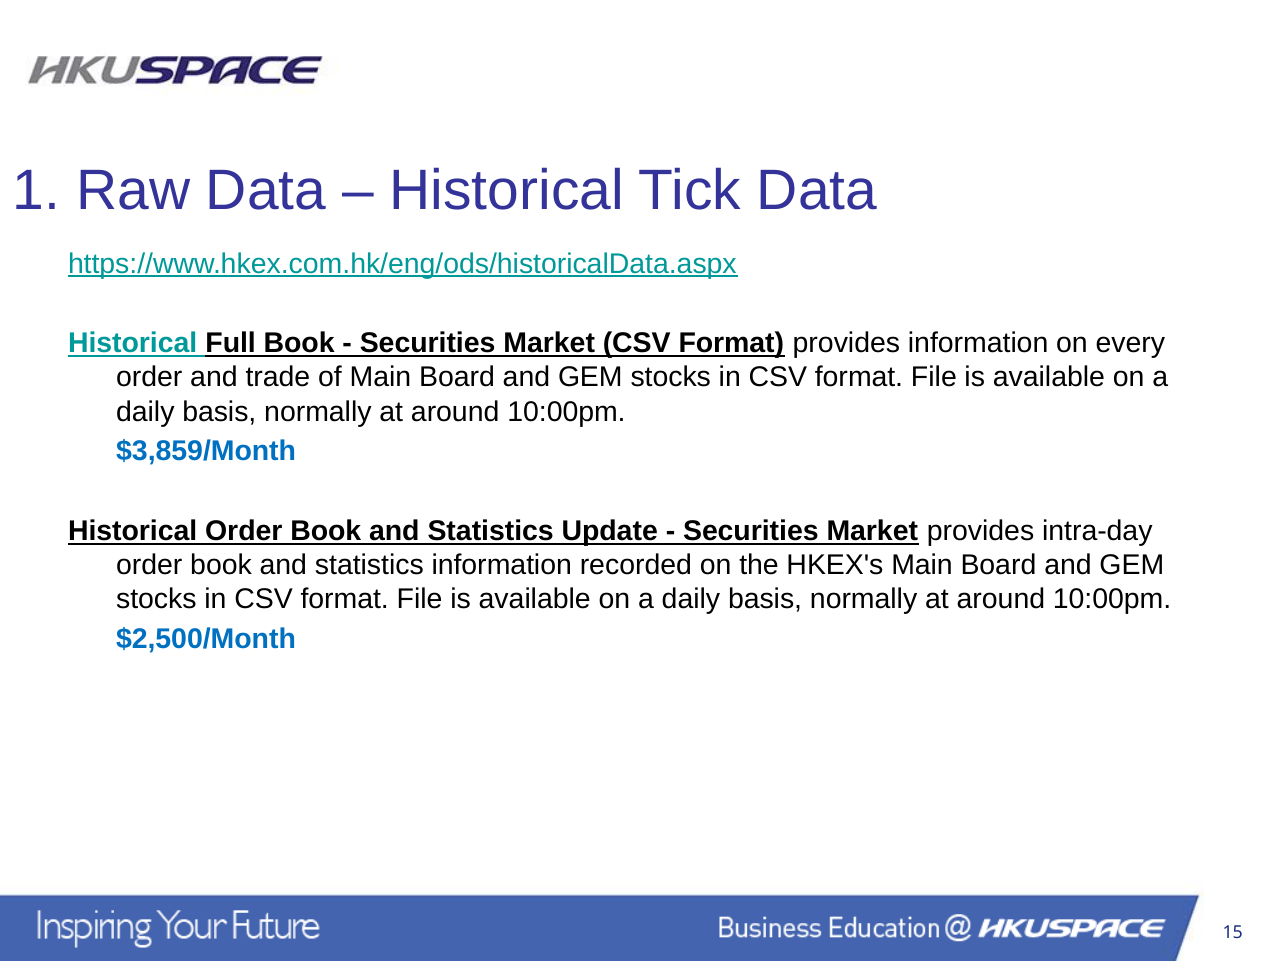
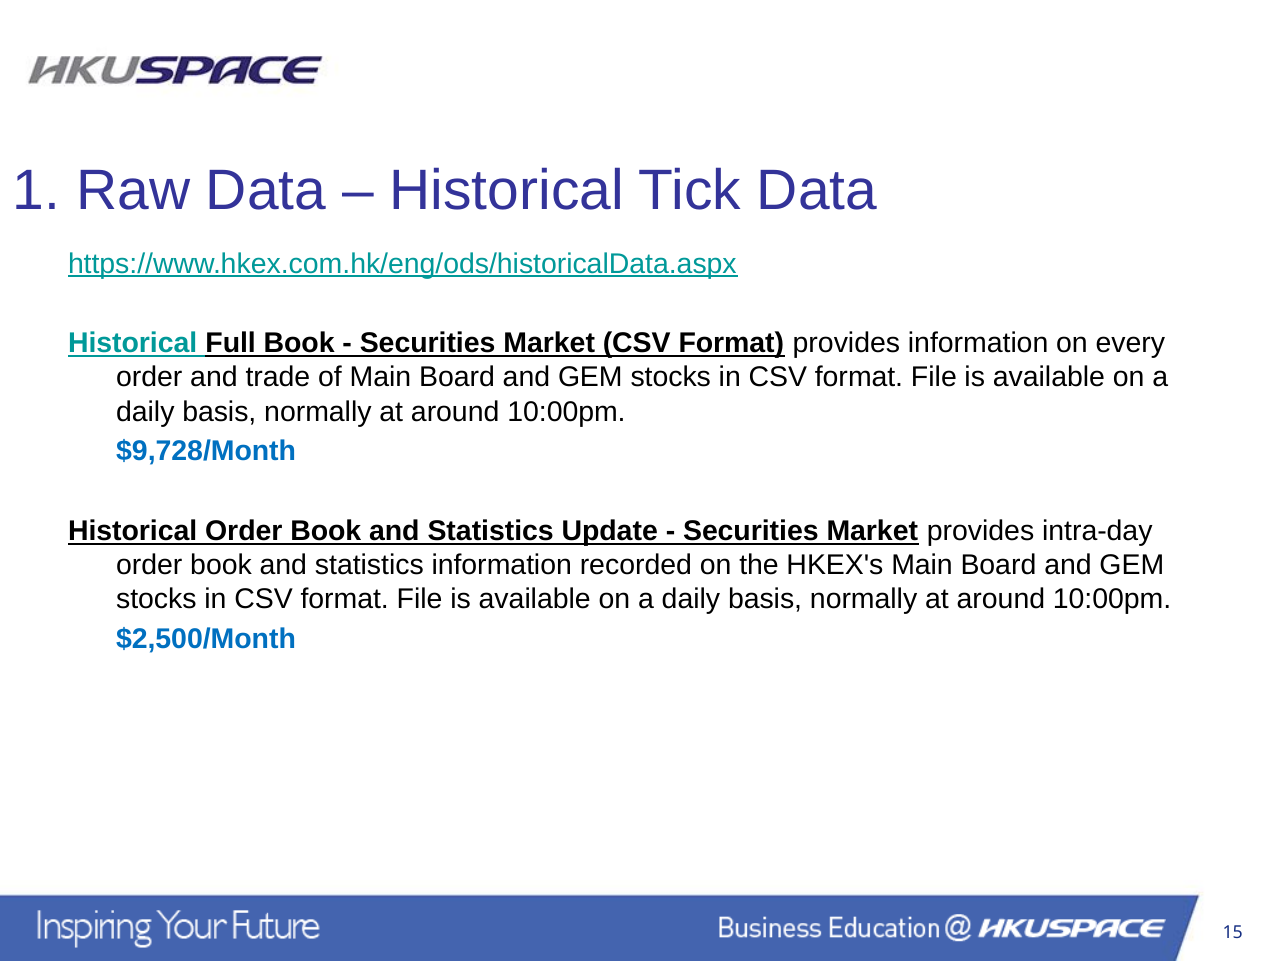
$3,859/Month: $3,859/Month -> $9,728/Month (206, 452)
